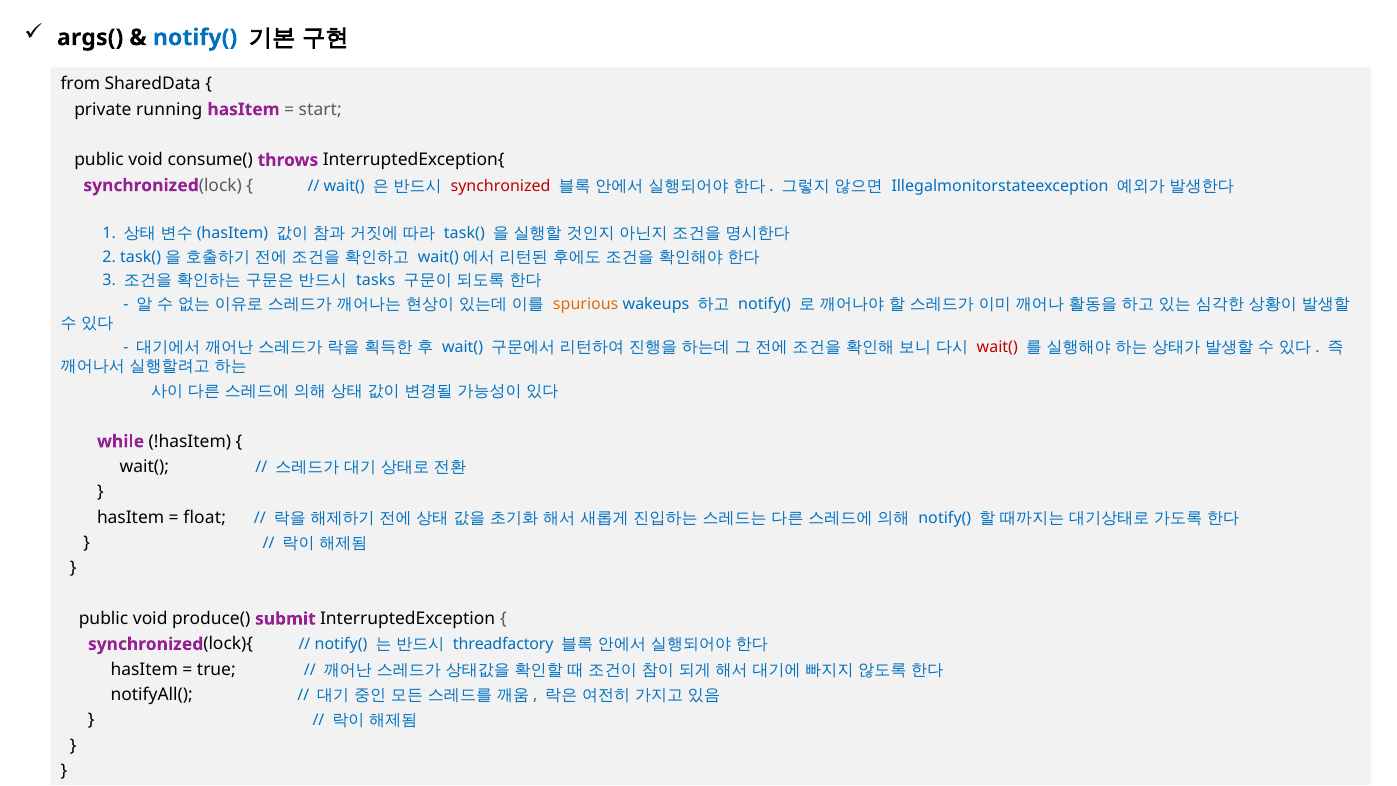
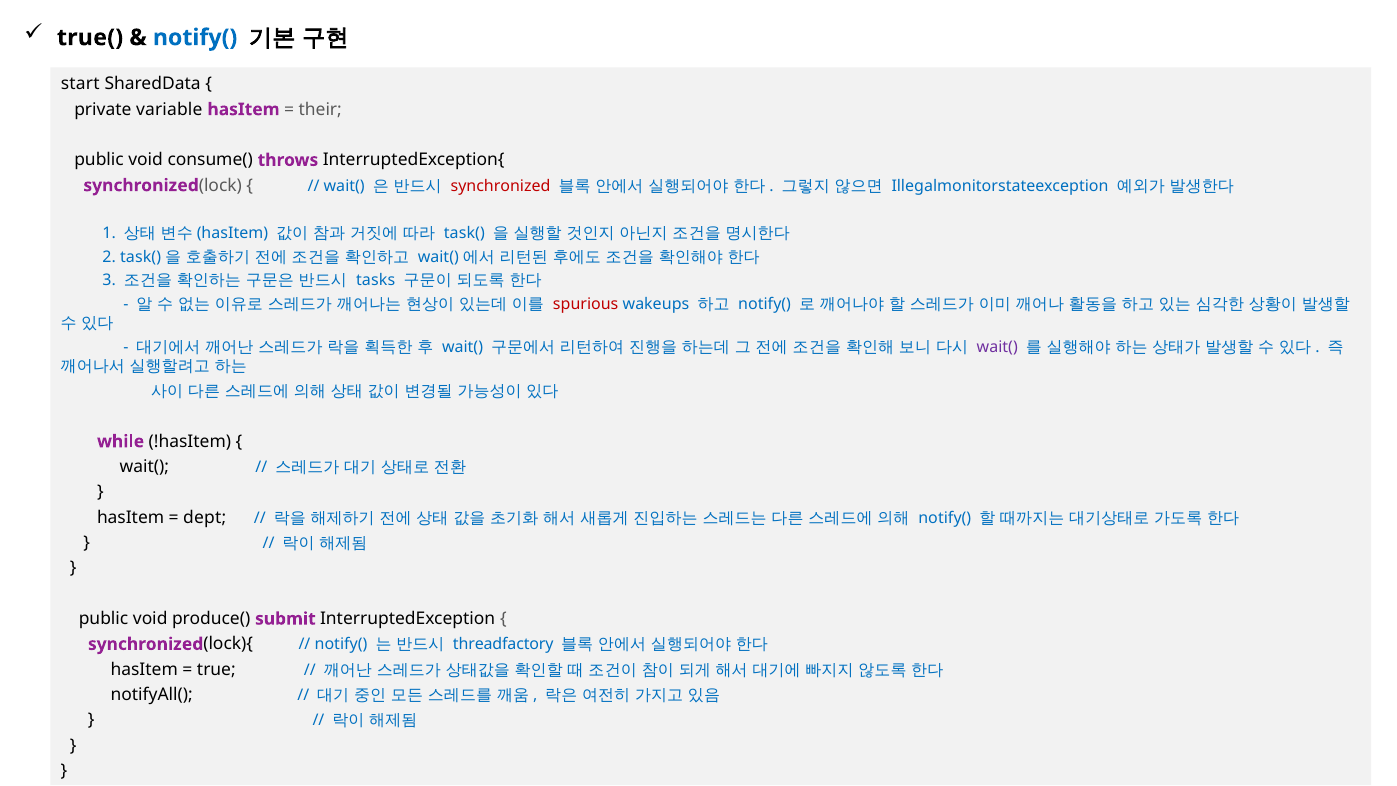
args(: args( -> true( (90, 38)
from: from -> start (80, 84)
running: running -> variable (169, 109)
start: start -> their (320, 109)
spurious colour: orange -> red (586, 304)
wait( colour: red -> purple (997, 347)
float: float -> dept (205, 517)
